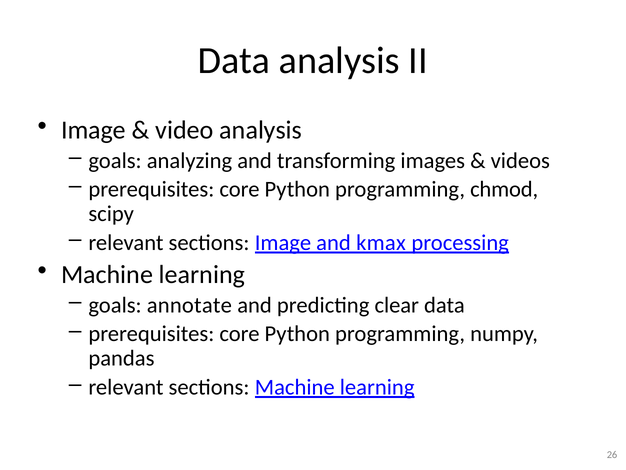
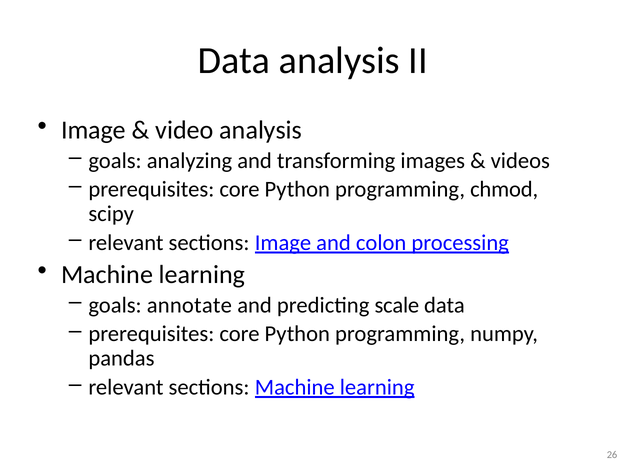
kmax: kmax -> colon (381, 242)
clear: clear -> scale (397, 305)
